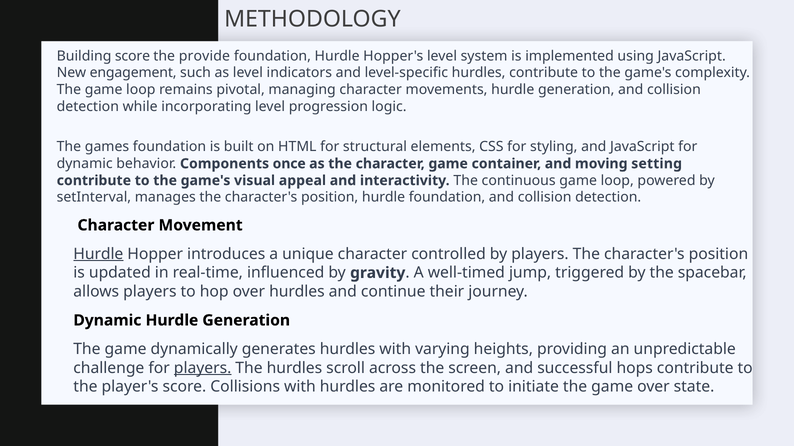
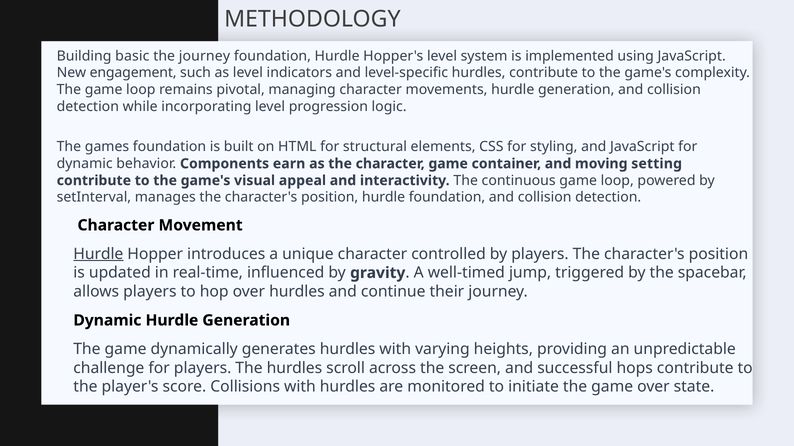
Building score: score -> basic (132, 56)
the provide: provide -> journey (204, 56)
once: once -> earn (289, 164)
players underline: present -> none (203, 368)
